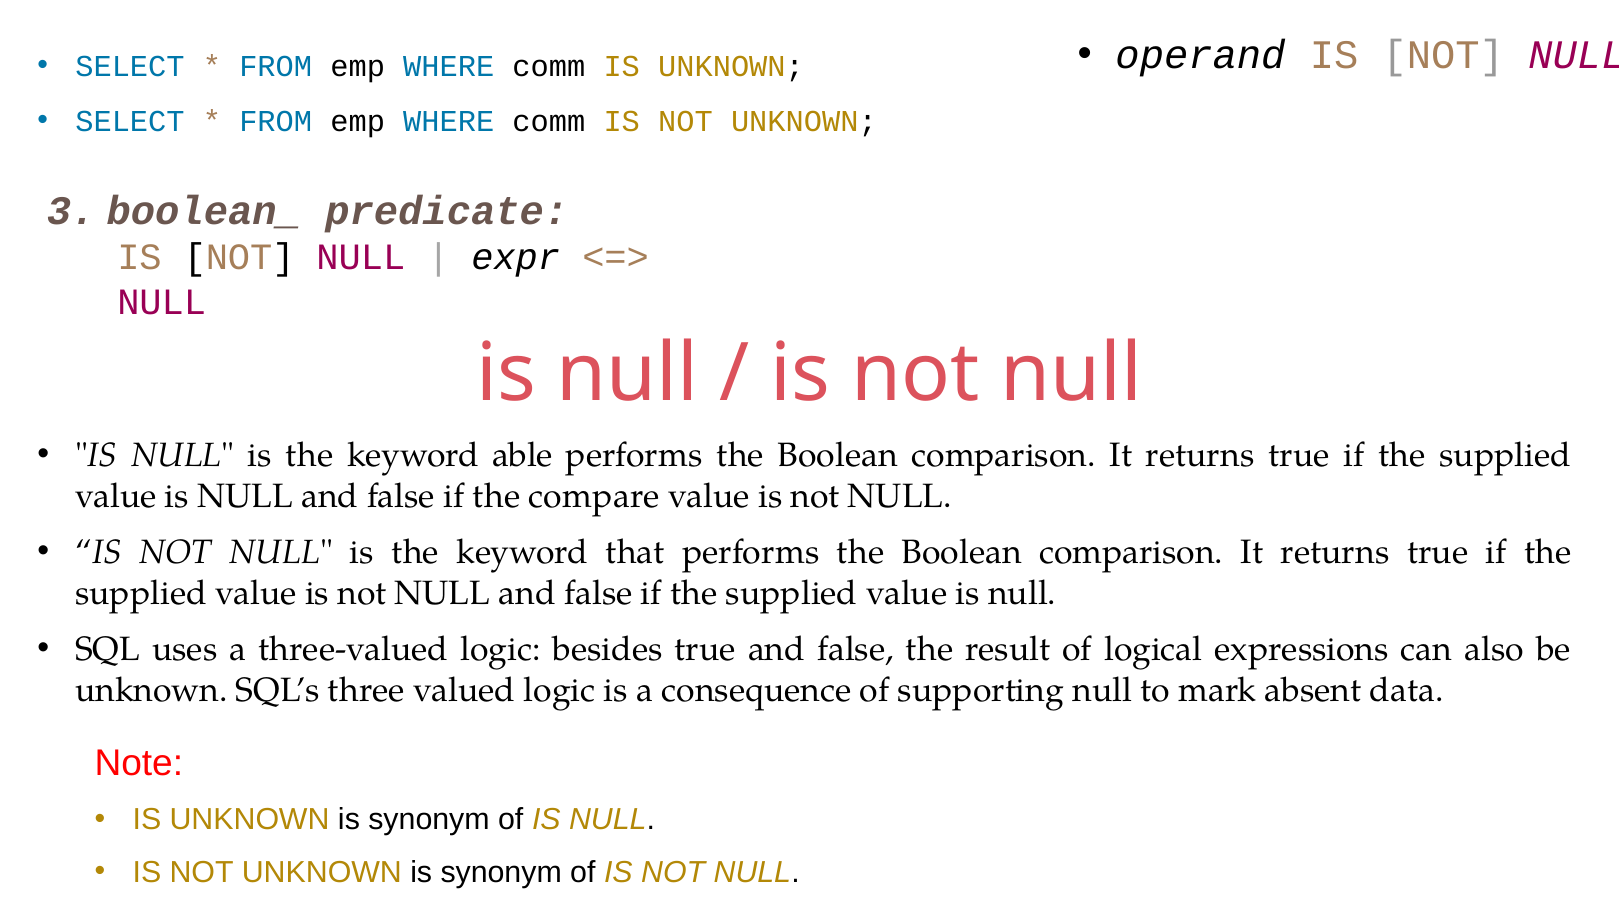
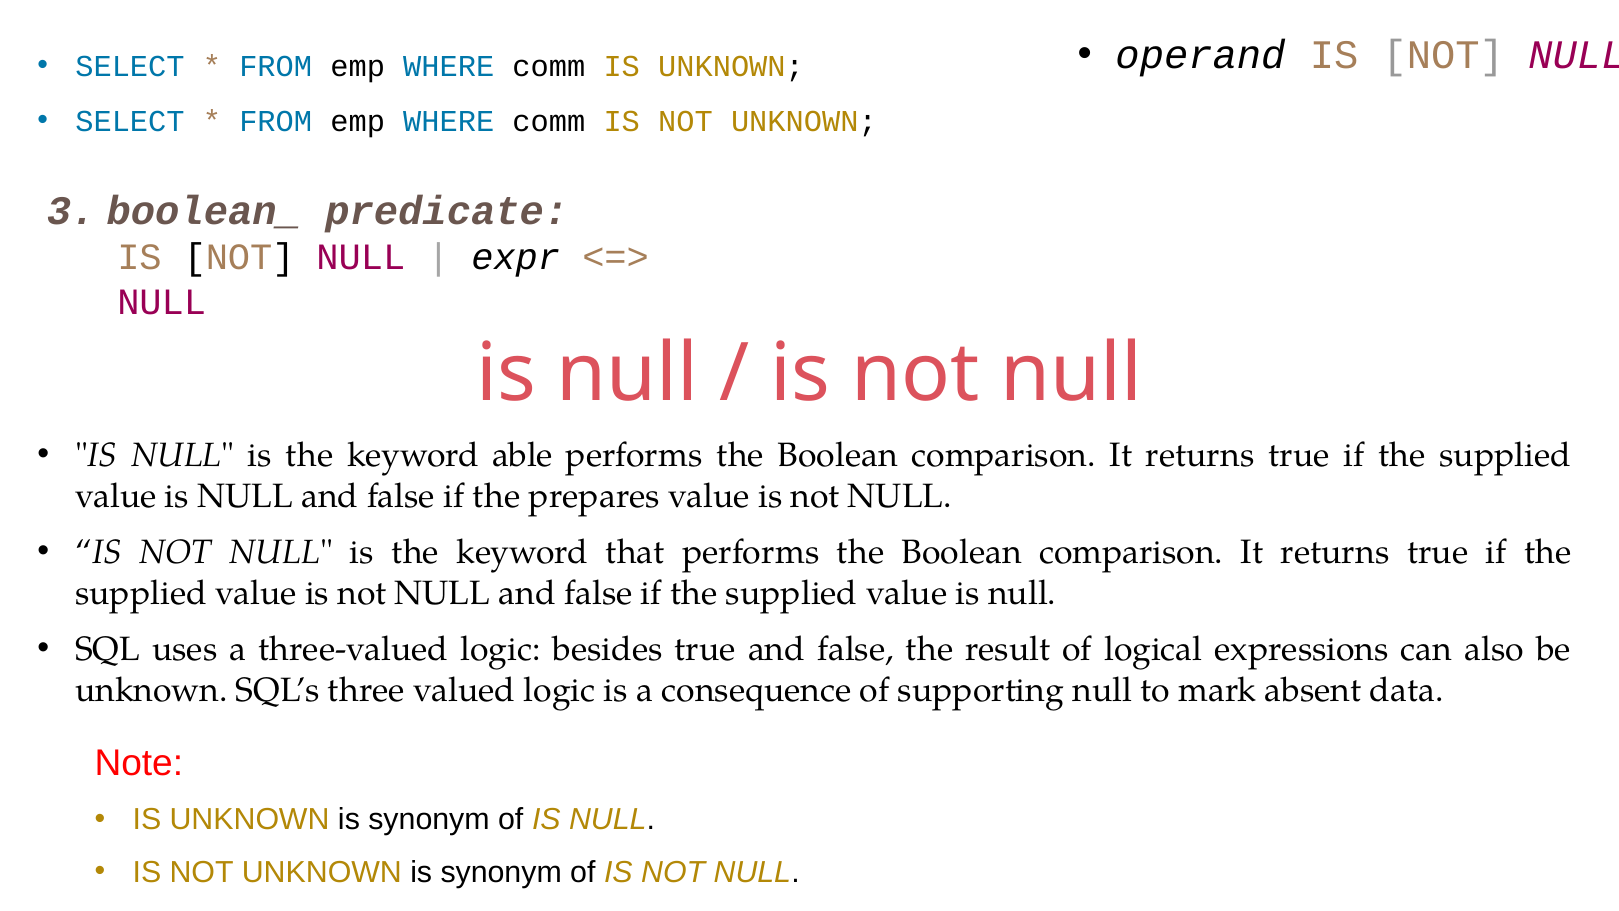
compare: compare -> prepares (594, 496)
